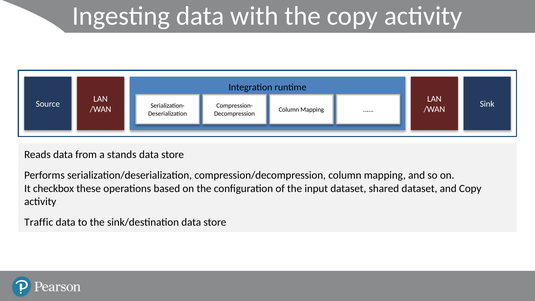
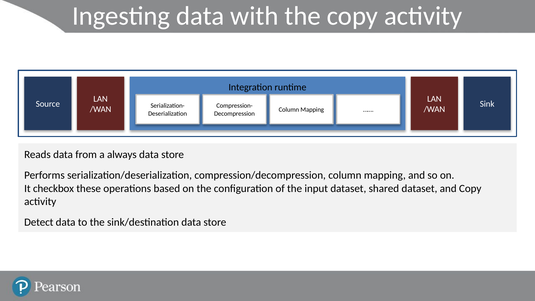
stands: stands -> always (122, 155)
Traffic: Traffic -> Detect (39, 222)
